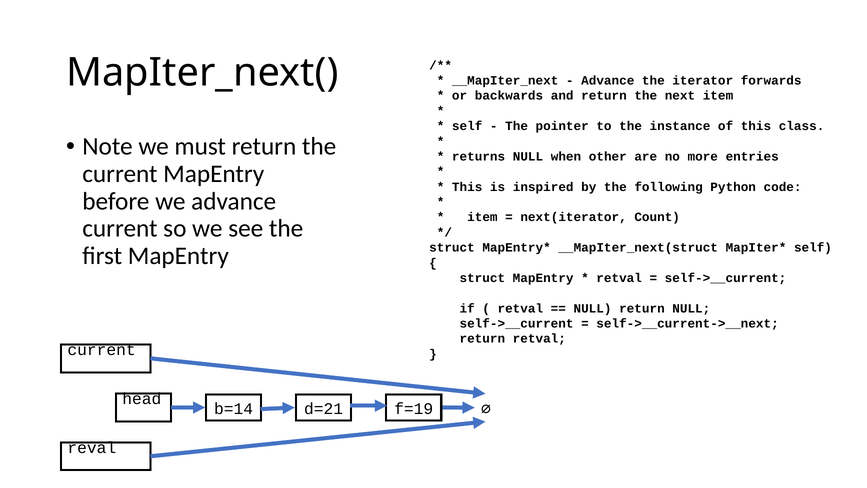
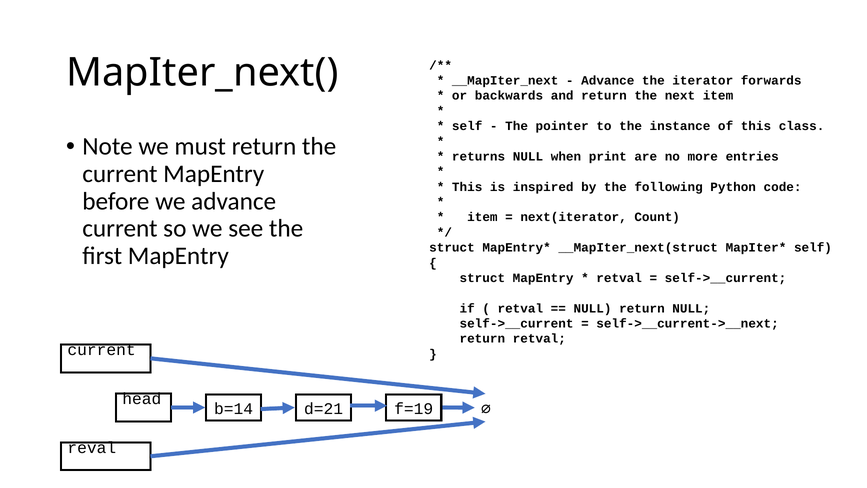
other: other -> print (608, 156)
